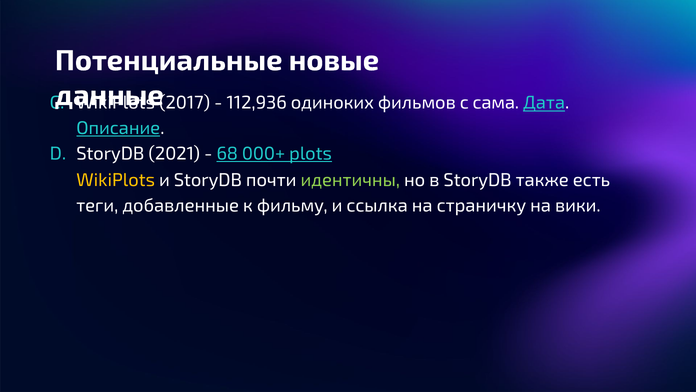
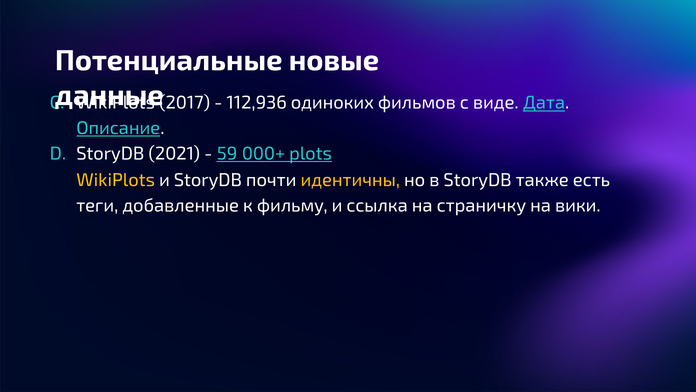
сама: сама -> виде (496, 103)
68: 68 -> 59 (227, 153)
идентичны colour: light green -> yellow (350, 180)
